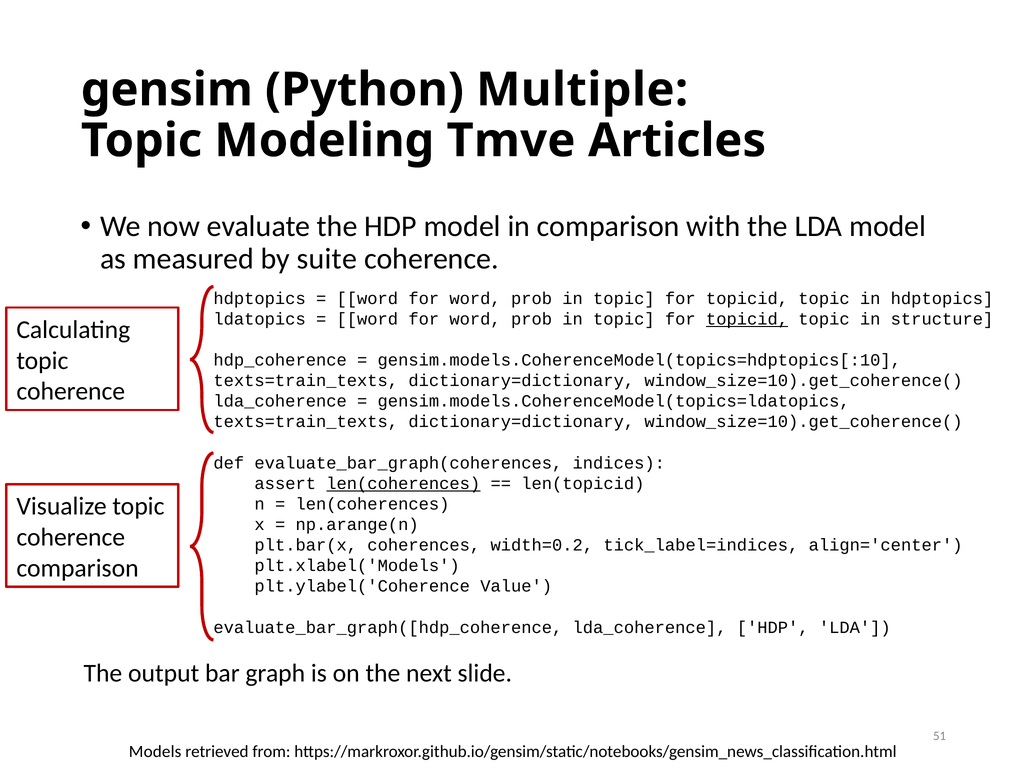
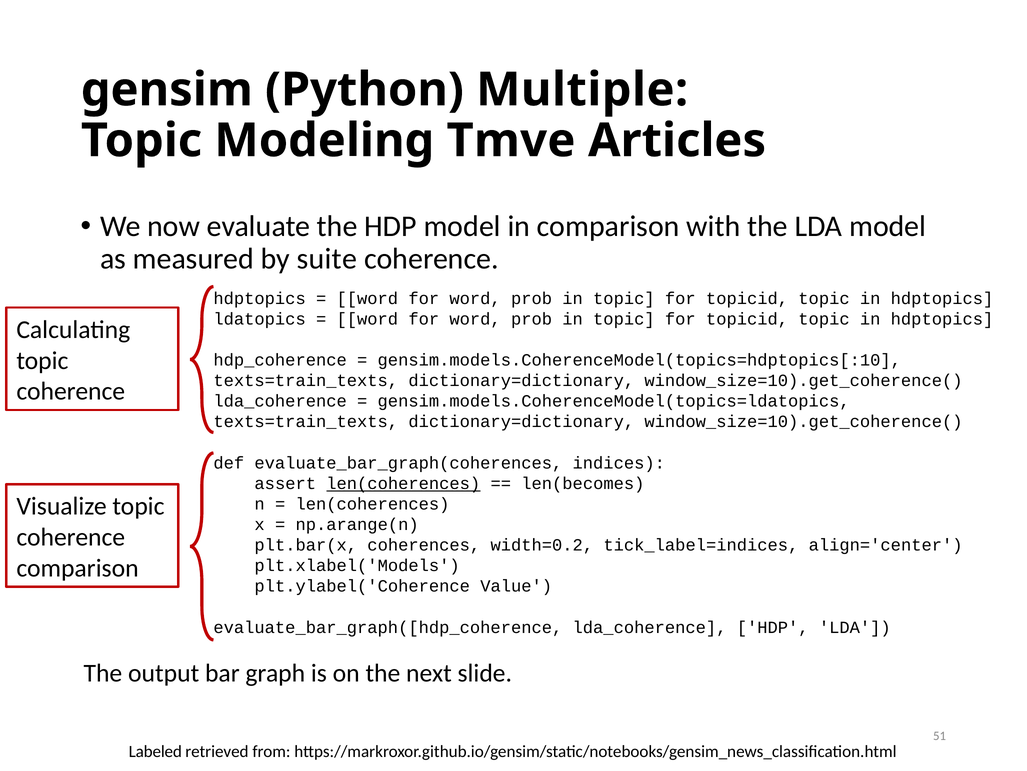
topicid underline: present -> none (747, 319)
structure: structure -> hdptopics (942, 319)
len(topicid: len(topicid -> len(becomes (583, 483)
Models: Models -> Labeled (155, 751)
